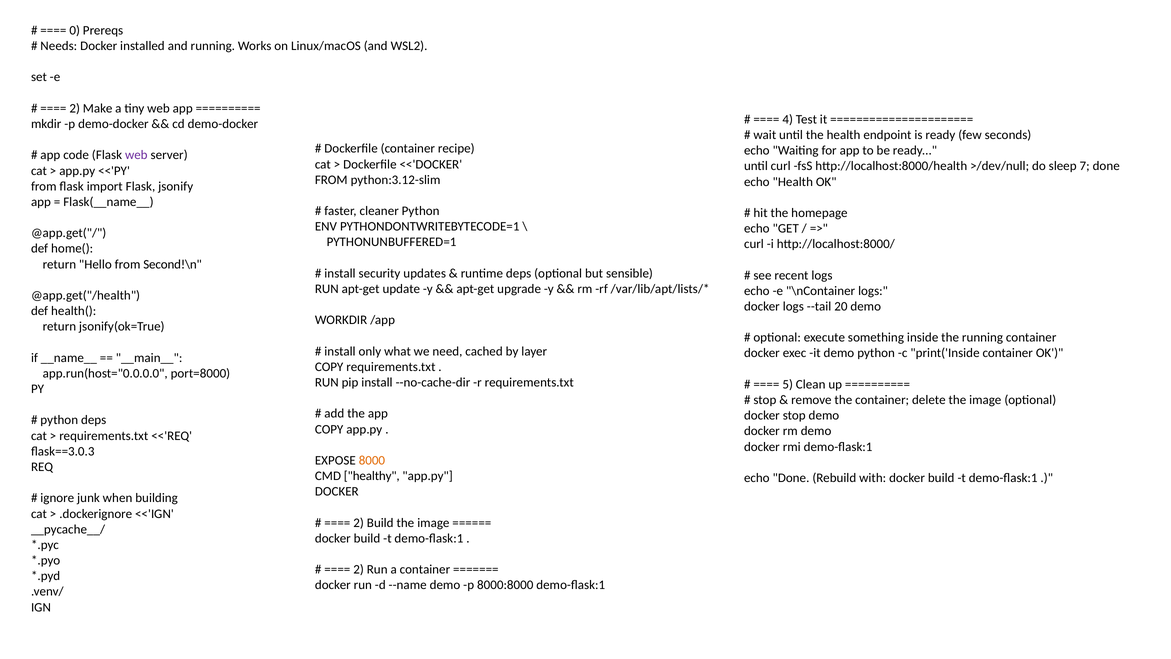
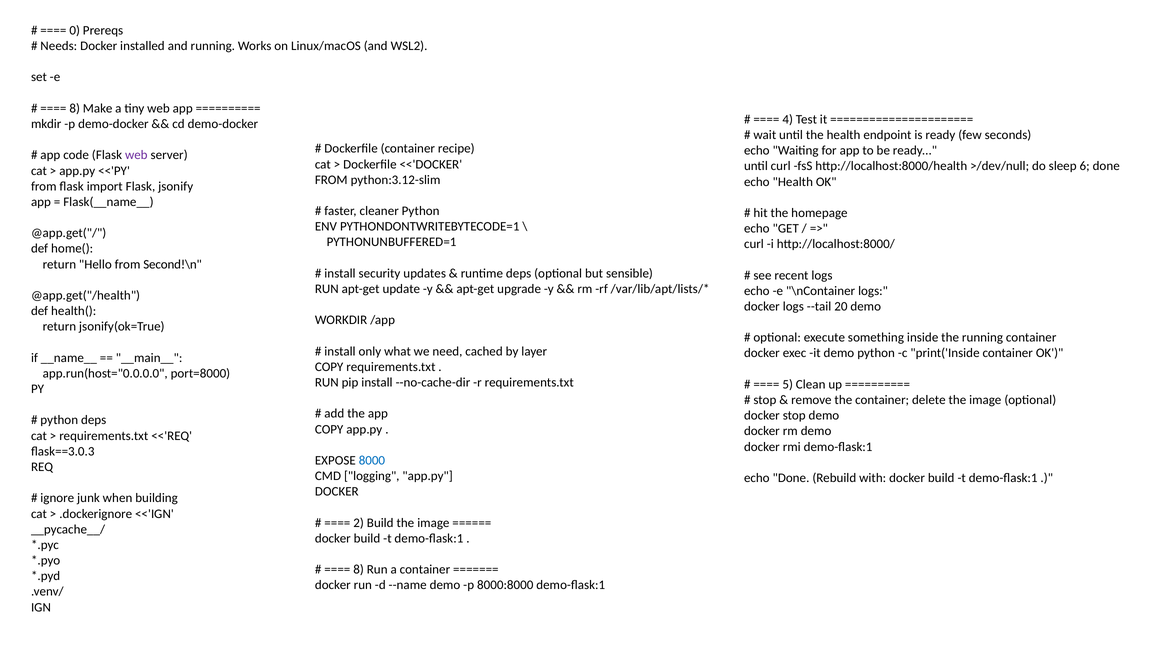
2: 2 -> 8 (75, 108)
7: 7 -> 6 (1085, 166)
8000 colour: orange -> blue (372, 460)
healthy: healthy -> logging (372, 476)
2: 2 -> 8 (359, 569)
